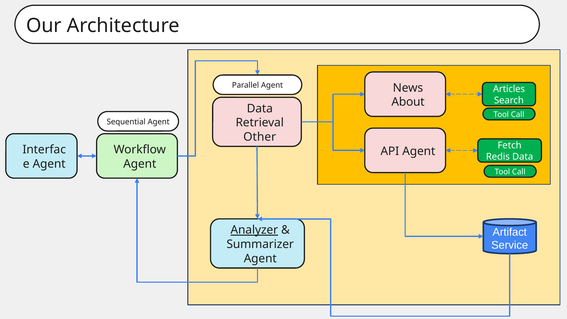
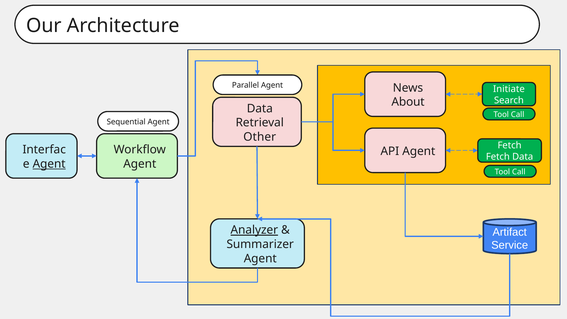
Articles: Articles -> Initiate (509, 89)
Redis: Redis -> Fetch (498, 157)
Agent underline: none -> present (49, 164)
